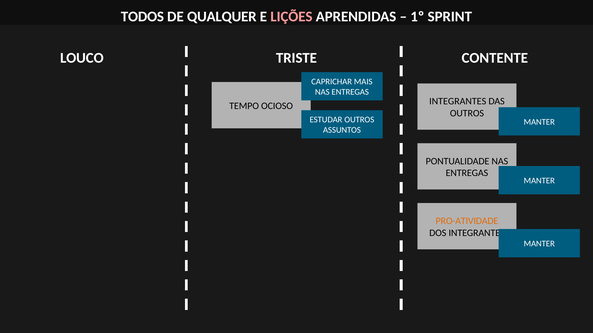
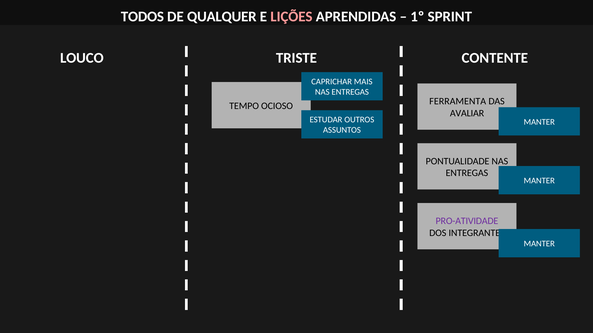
INTEGRANTES: INTEGRANTES -> FERRAMENTA (458, 102)
OUTROS: OUTROS -> AVALIAR (467, 113)
PRO-ATIVIDADE colour: orange -> purple (467, 221)
